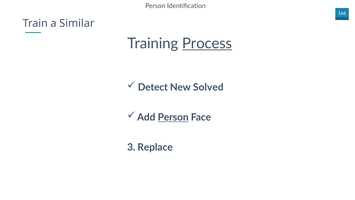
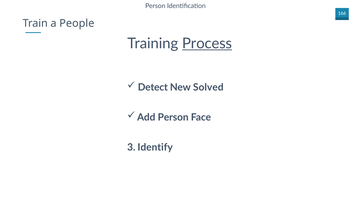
Similar: Similar -> People (77, 23)
Person underline: present -> none (173, 117)
Replace: Replace -> Identify (155, 147)
